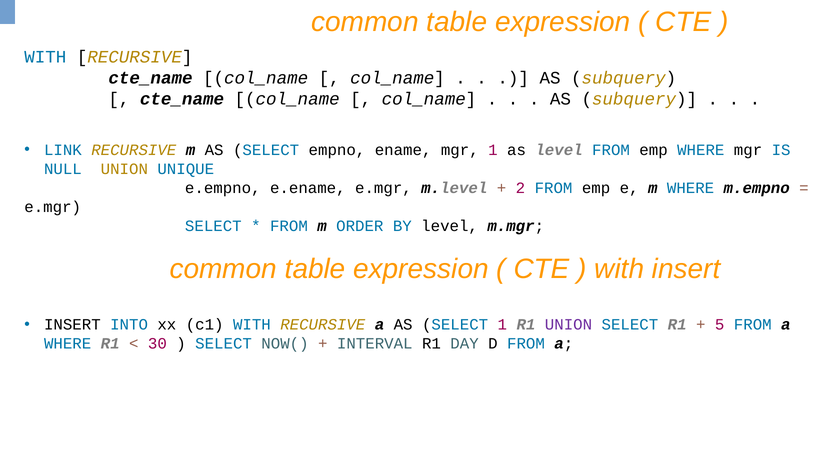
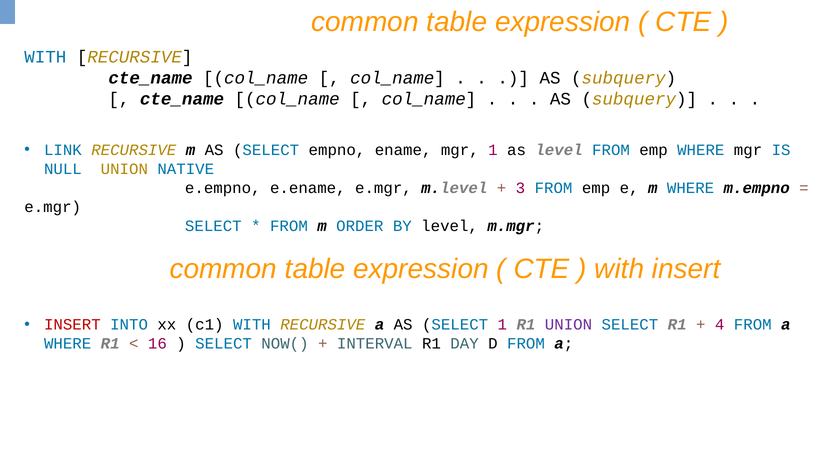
UNIQUE: UNIQUE -> NATIVE (186, 169)
2: 2 -> 3 (520, 188)
INSERT colour: black -> red (72, 324)
5: 5 -> 4 (720, 324)
30: 30 -> 16 (157, 343)
